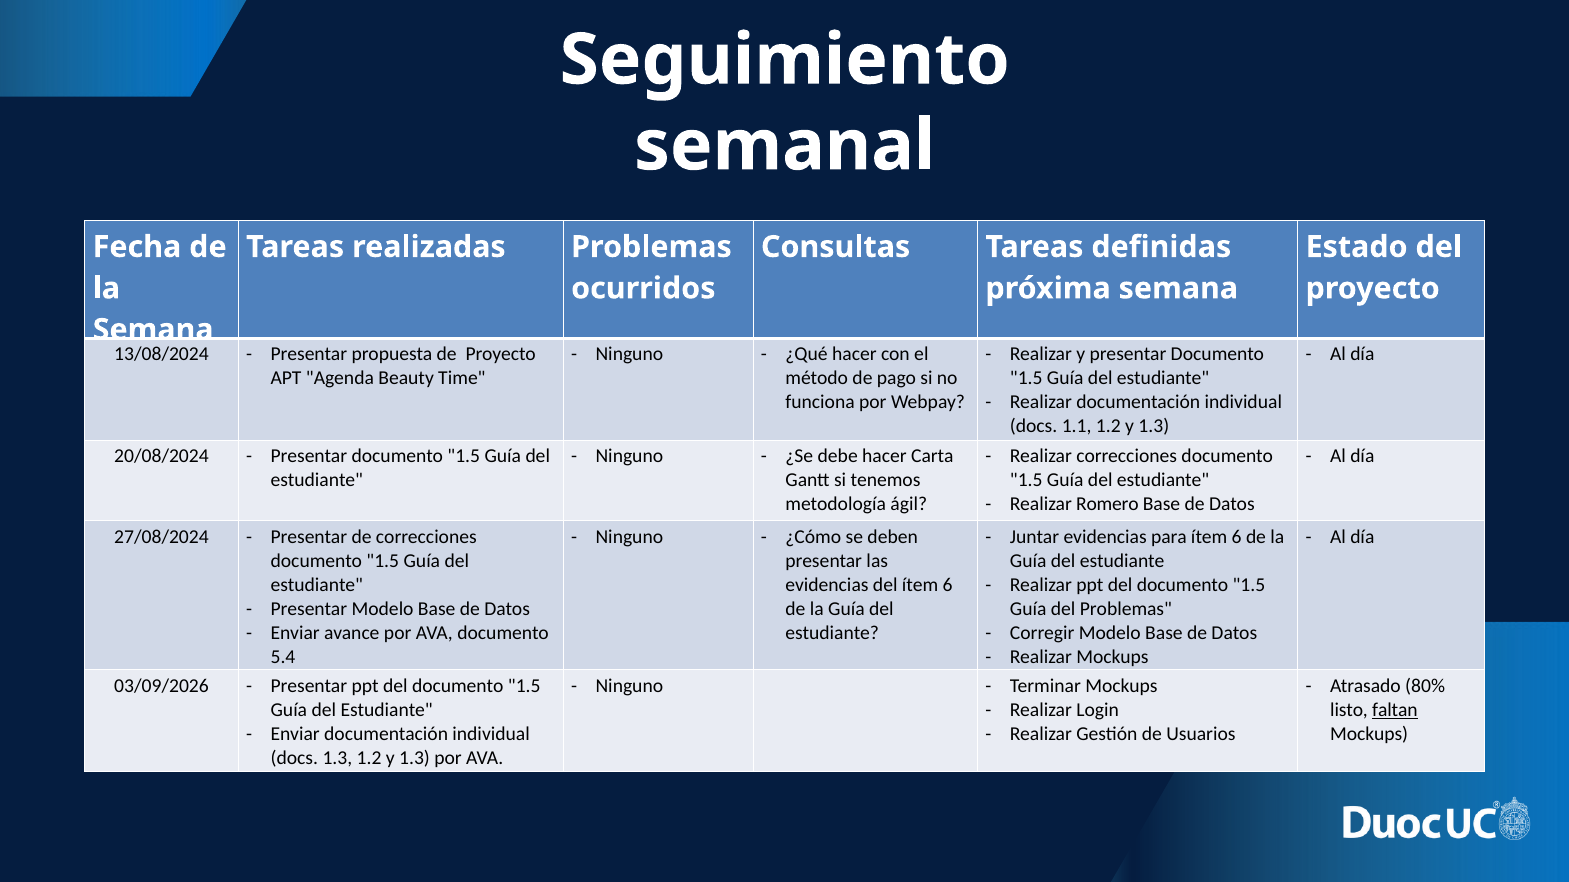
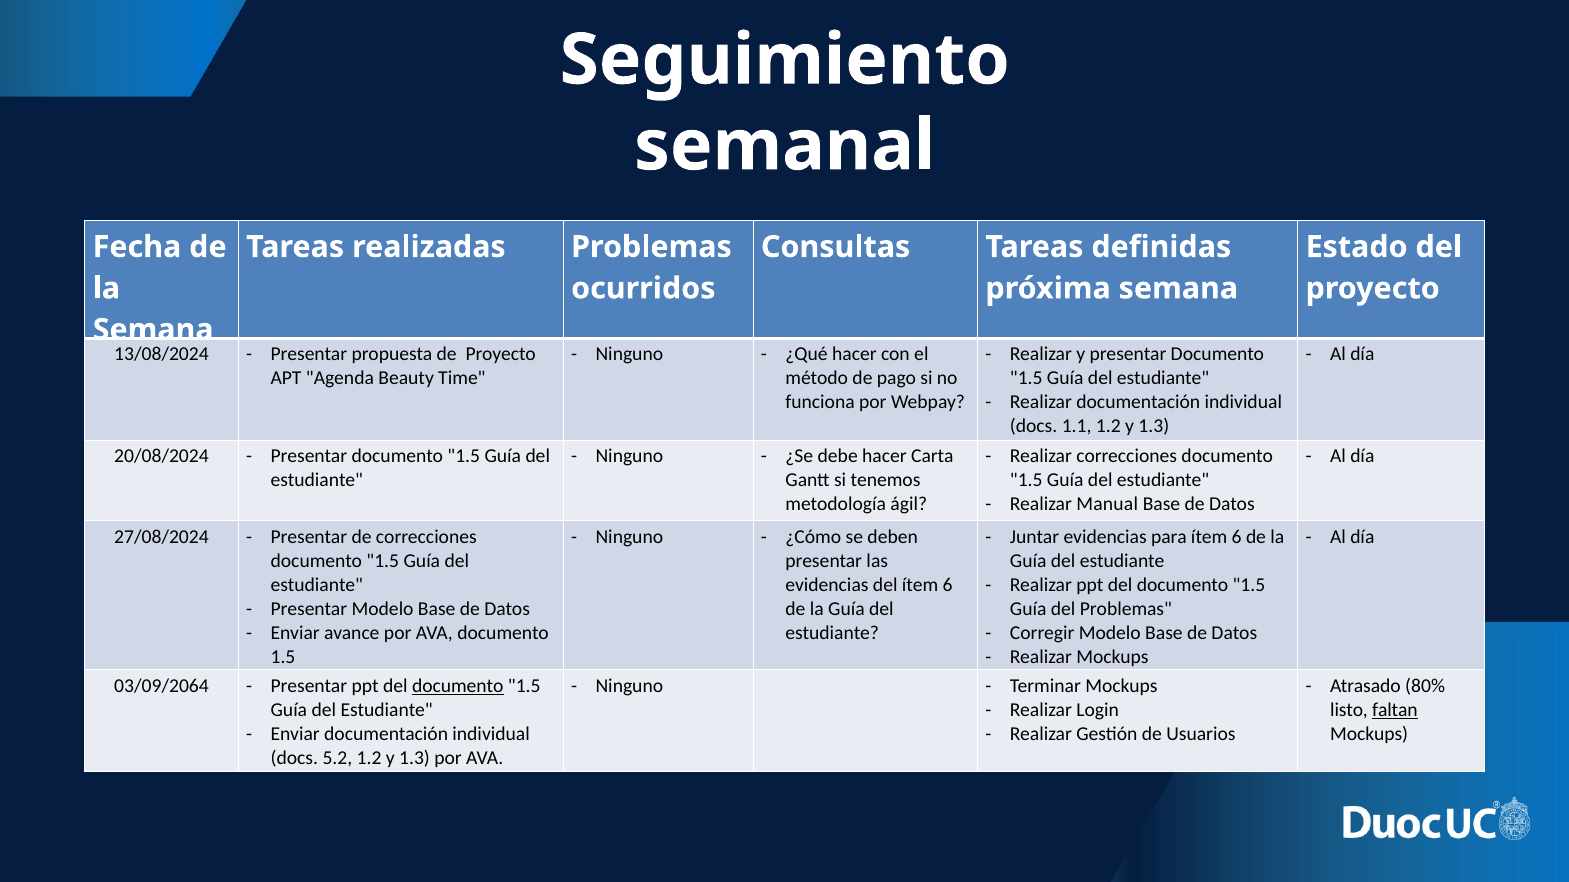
Romero: Romero -> Manual (1107, 505)
5.4: 5.4 -> 1.5 (283, 657)
03/09/2026: 03/09/2026 -> 03/09/2064 (162, 686)
documento underline: none -> present (458, 686)
docs 1.3: 1.3 -> 5.2 (337, 758)
